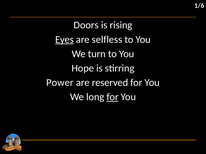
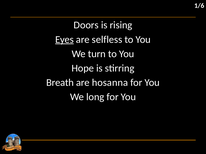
Power: Power -> Breath (60, 83)
reserved: reserved -> hosanna (110, 83)
for underline: present -> none (113, 97)
